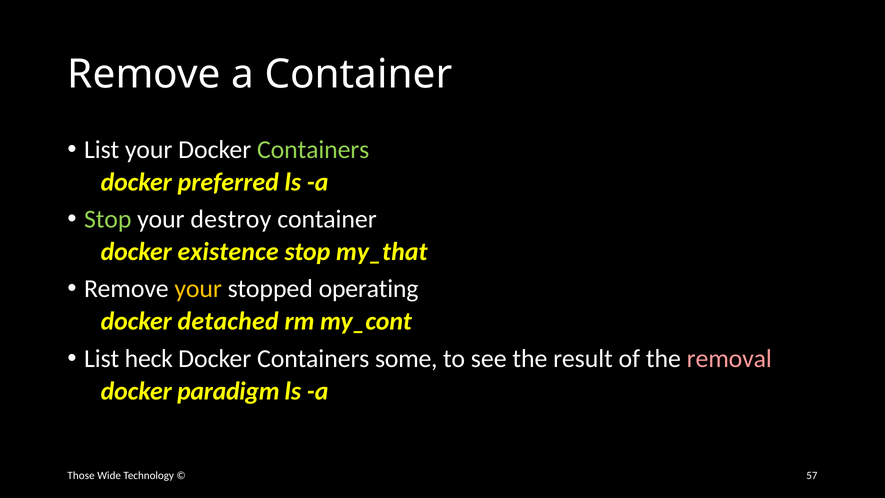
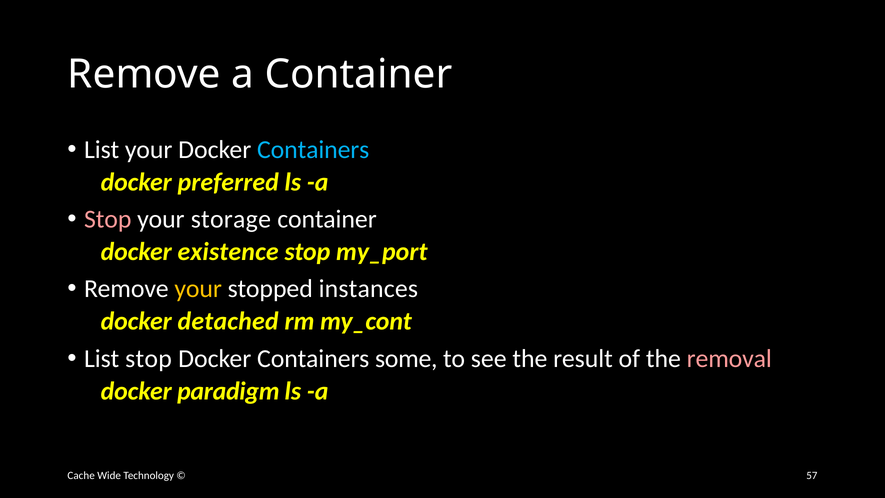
Containers colour: light green -> light blue (313, 150)
Stop colour: light green -> pink (108, 219)
destroy: destroy -> storage (231, 219)
my_that: my_that -> my_port (382, 252)
operating: operating -> instances (368, 289)
List heck: heck -> stop (149, 358)
Those: Those -> Cache (81, 475)
